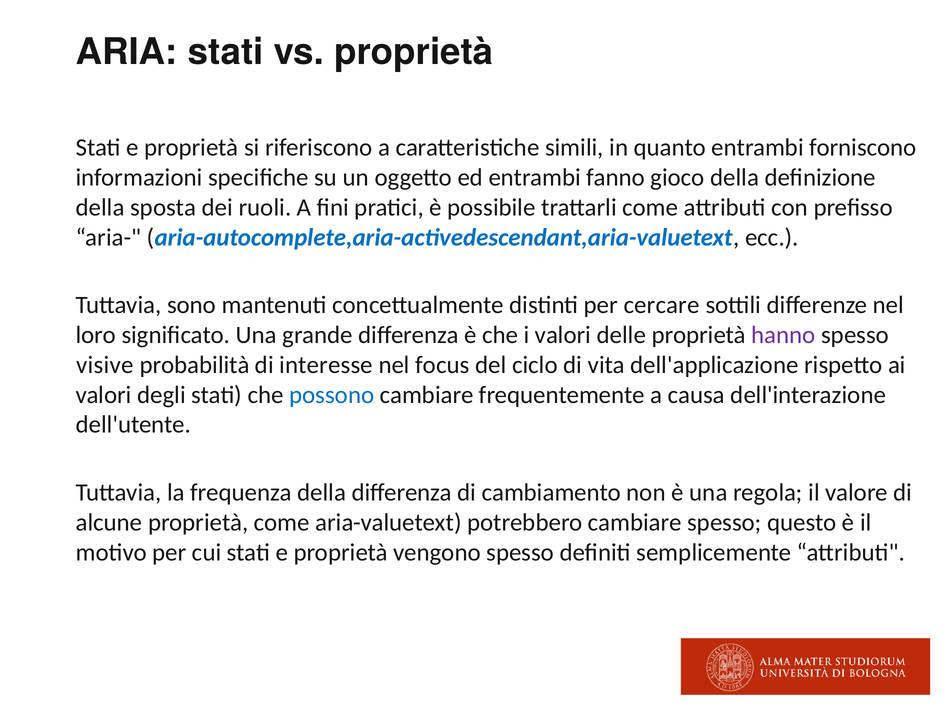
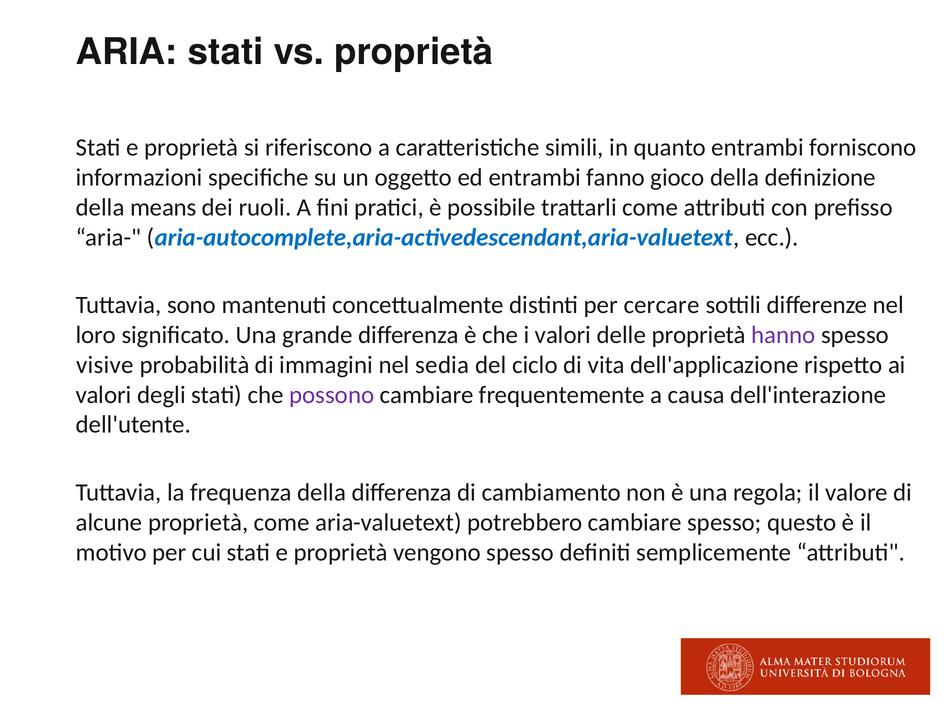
sposta: sposta -> means (163, 208)
interesse: interesse -> immagini (326, 365)
focus: focus -> sedia (442, 365)
possono colour: blue -> purple (332, 395)
